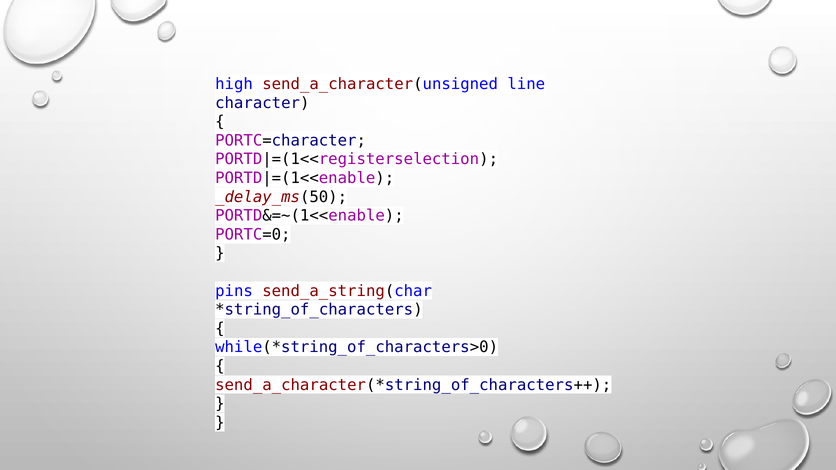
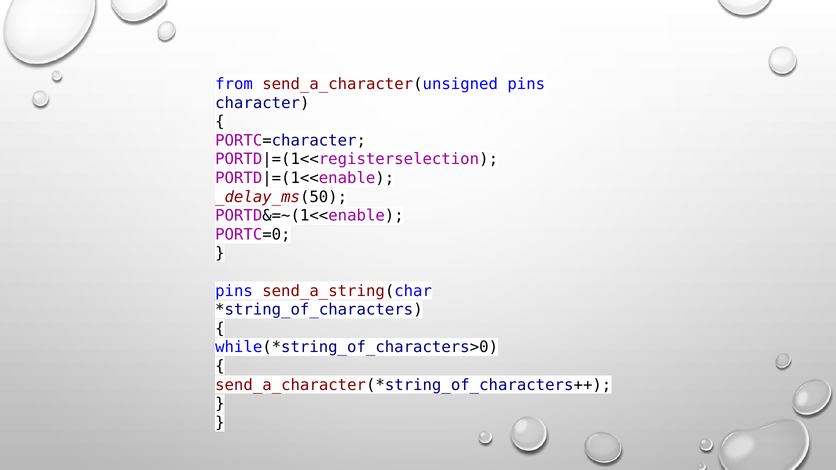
high: high -> from (234, 84)
send_a_character(unsigned line: line -> pins (526, 84)
